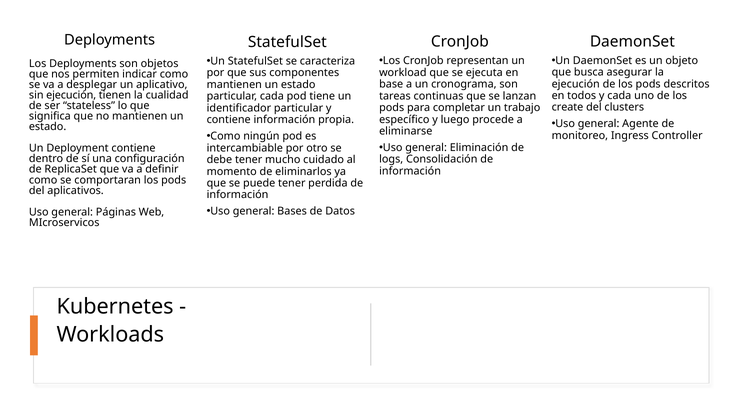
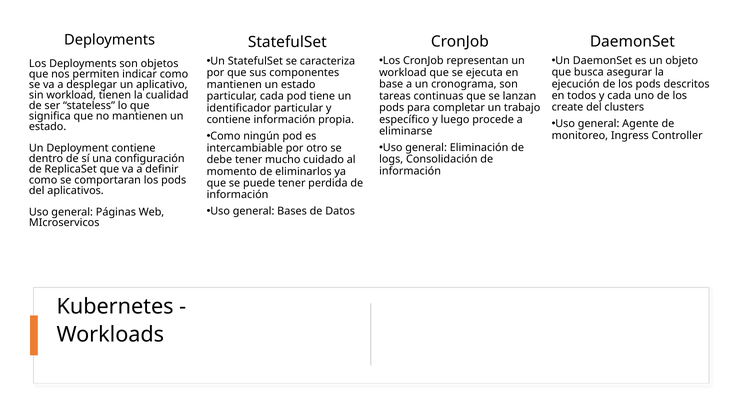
sin ejecución: ejecución -> workload (71, 95)
